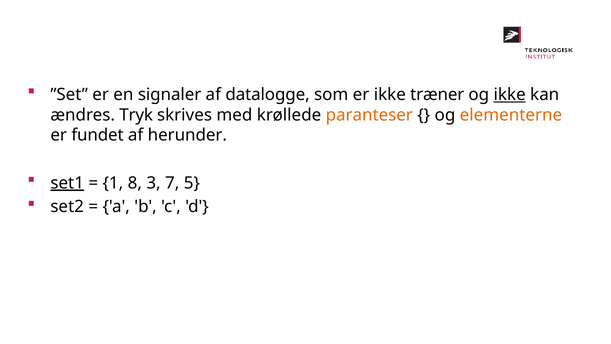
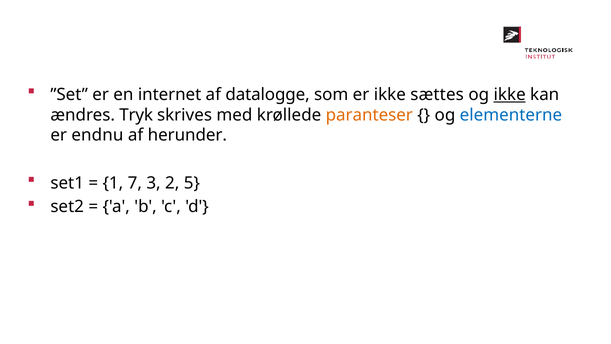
signaler: signaler -> internet (170, 94)
træner: træner -> sættes (437, 94)
elementerne colour: orange -> blue (511, 115)
fundet: fundet -> endnu (97, 135)
set1 underline: present -> none (67, 183)
8: 8 -> 7 (135, 183)
7: 7 -> 2 (172, 183)
